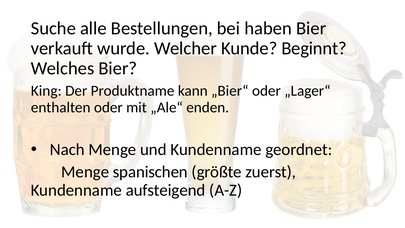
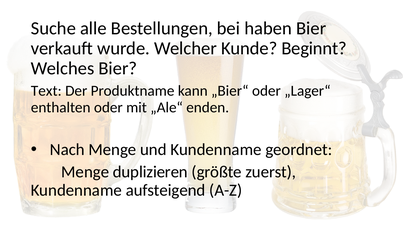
King: King -> Text (46, 91)
spanischen: spanischen -> duplizieren (150, 172)
